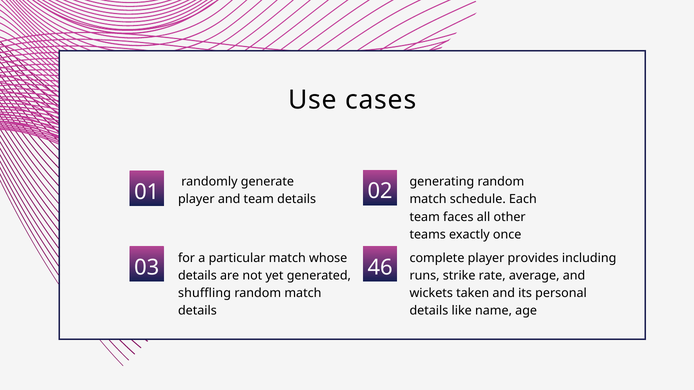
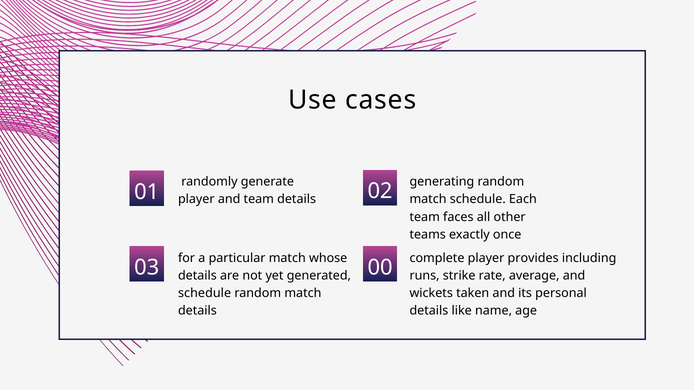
46: 46 -> 00 (380, 268)
shuffling: shuffling -> schedule (205, 293)
